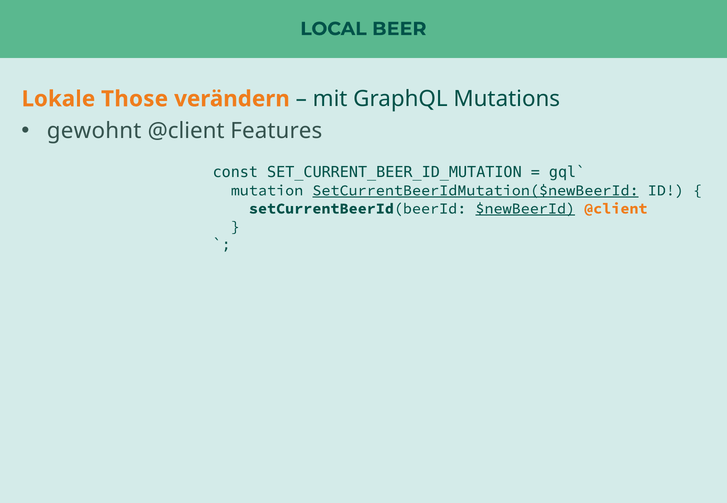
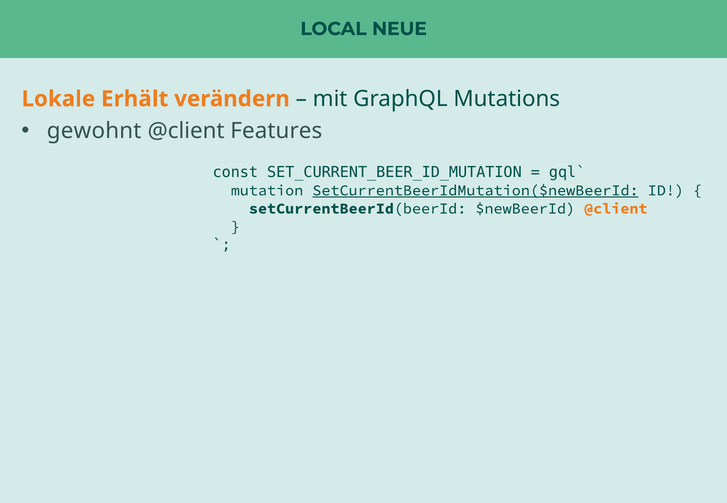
BEER: BEER -> NEUE (399, 29)
Those: Those -> Erhält (135, 99)
$newBeerId underline: present -> none (525, 209)
